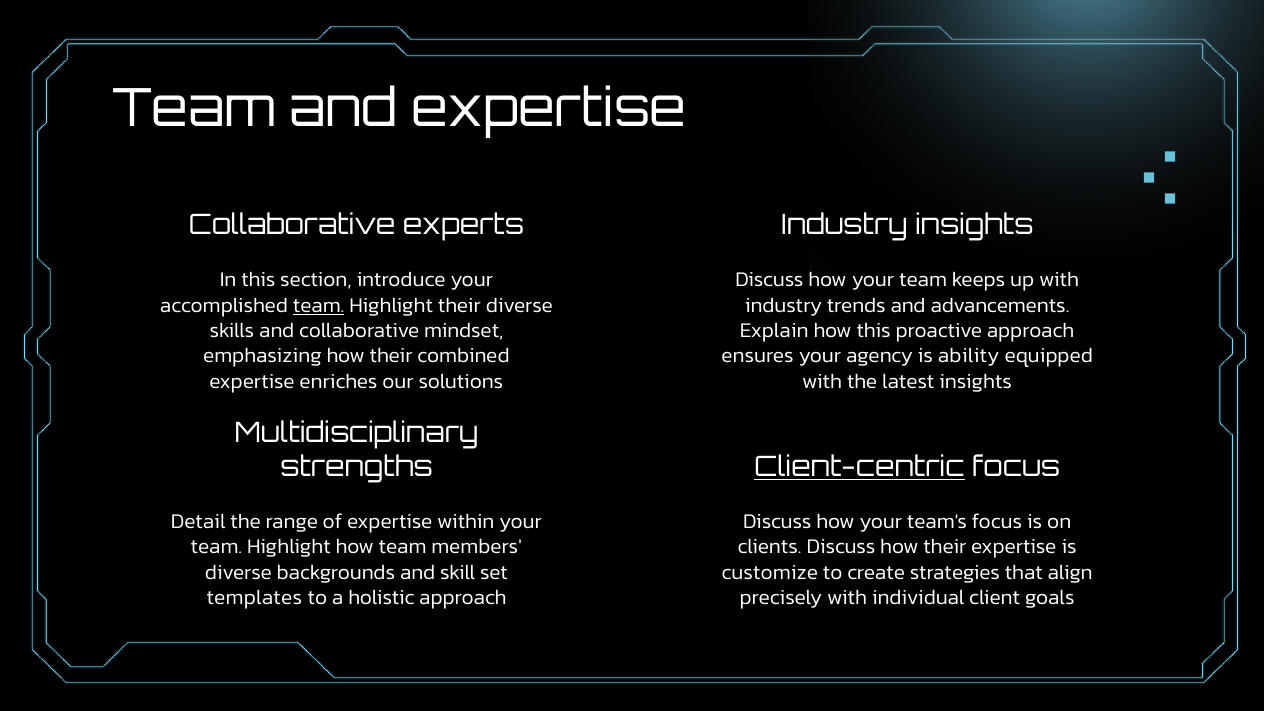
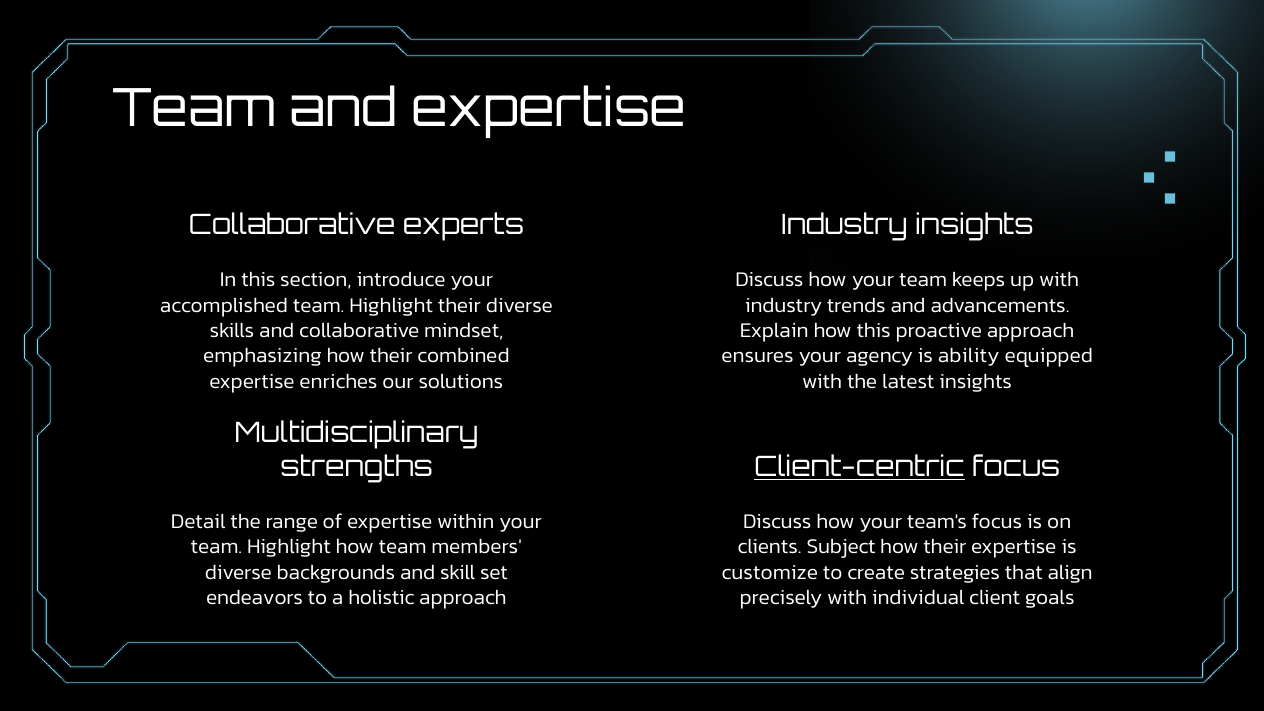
team underline: present -> none (319, 305)
clients Discuss: Discuss -> Subject (841, 547)
templates: templates -> endeavors (255, 598)
